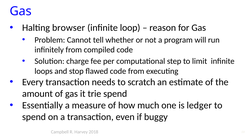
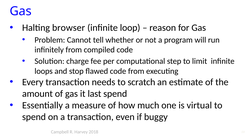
trie: trie -> last (94, 93)
ledger: ledger -> virtual (199, 105)
